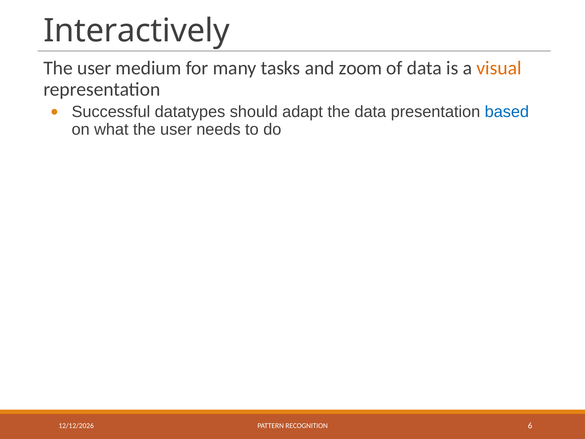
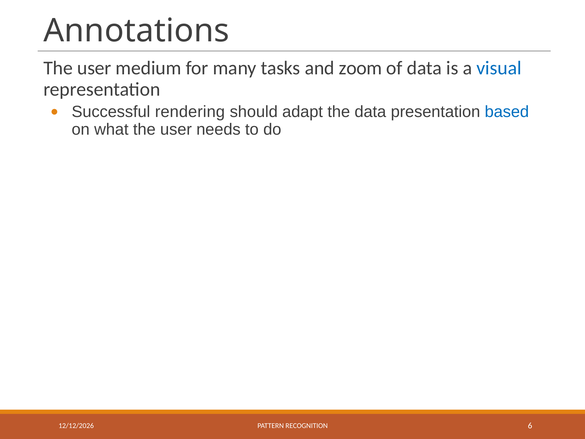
Interactively: Interactively -> Annotations (136, 31)
visual colour: orange -> blue (499, 68)
datatypes: datatypes -> rendering (190, 112)
